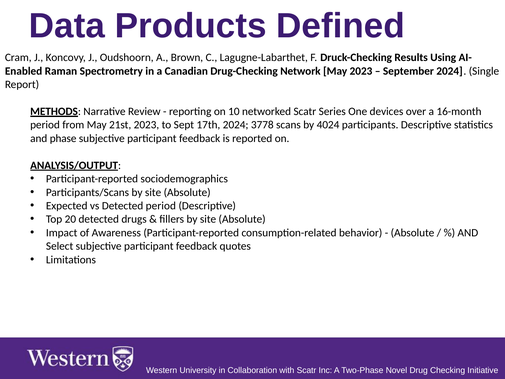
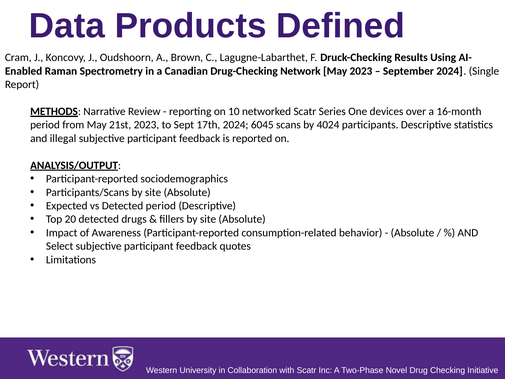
3778: 3778 -> 6045 (262, 125)
phase: phase -> illegal (63, 138)
